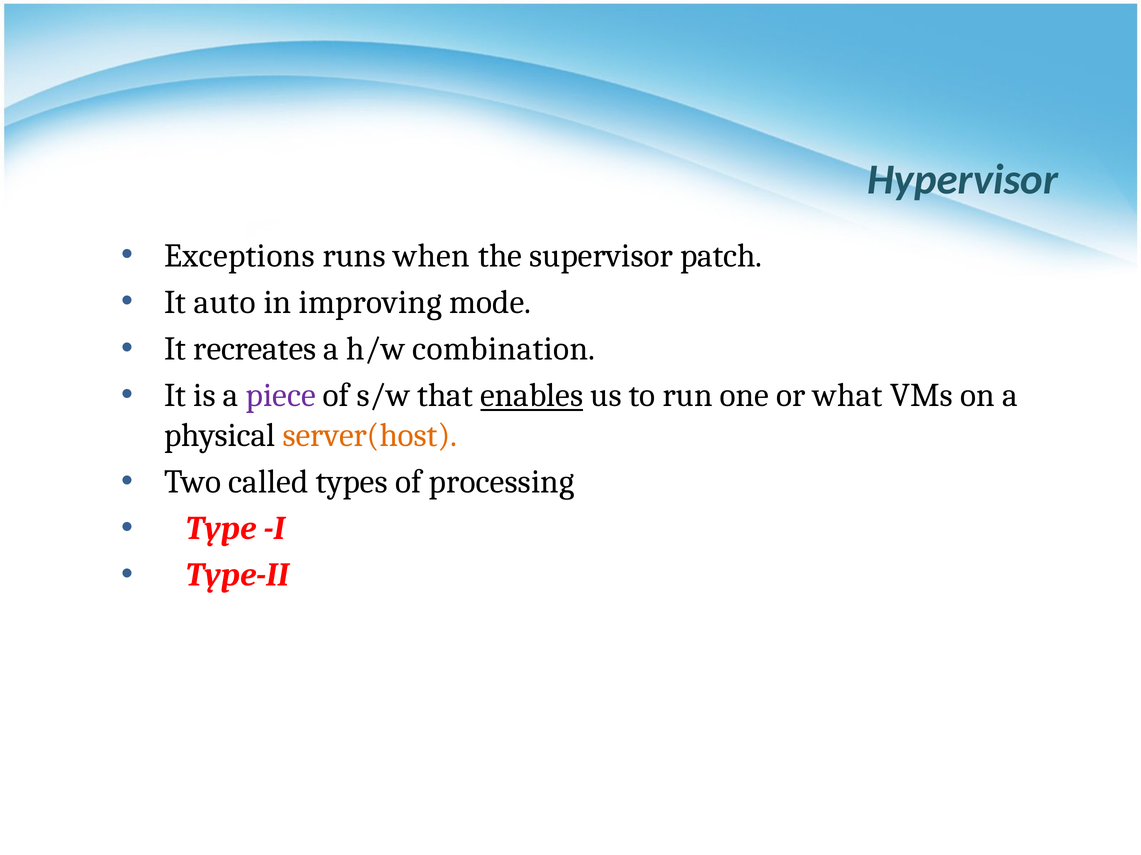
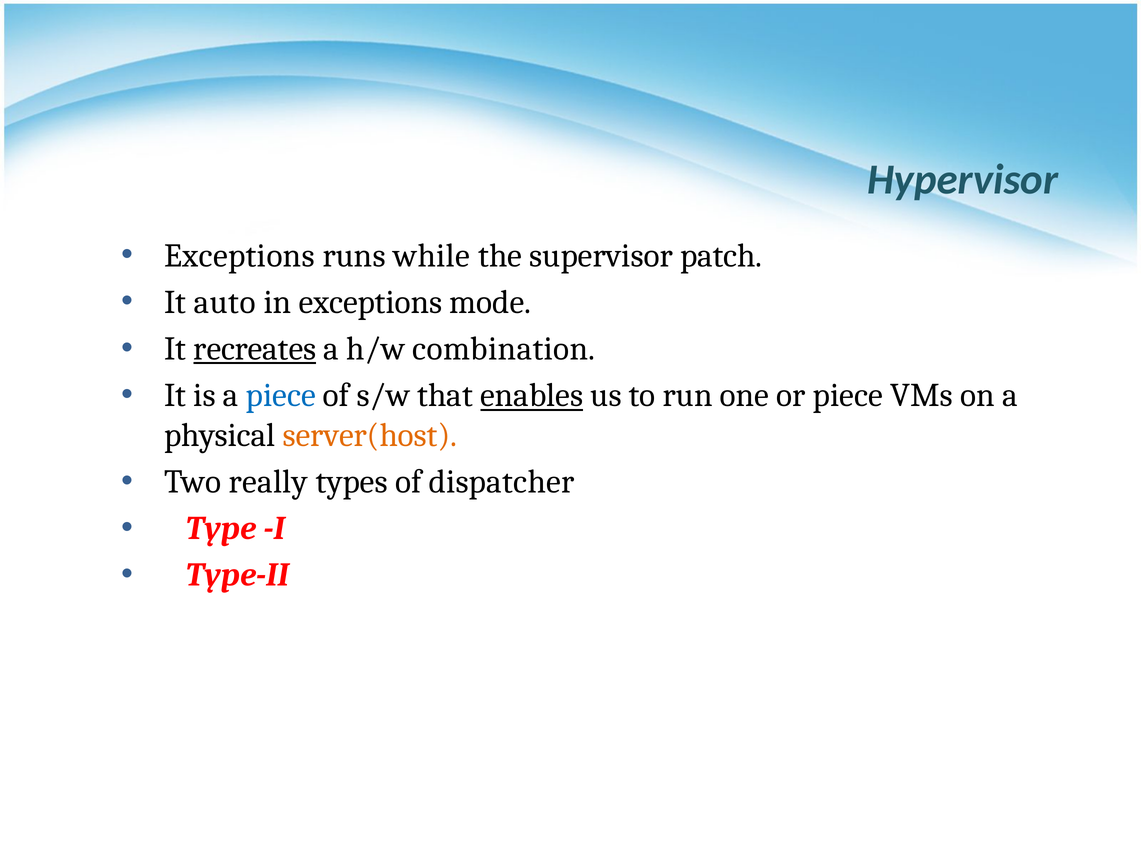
when: when -> while (432, 256)
in improving: improving -> exceptions (370, 303)
recreates underline: none -> present (255, 349)
piece colour: purple -> blue (281, 396)
or what: what -> piece (848, 396)
called: called -> really (268, 482)
processing: processing -> dispatcher (502, 482)
